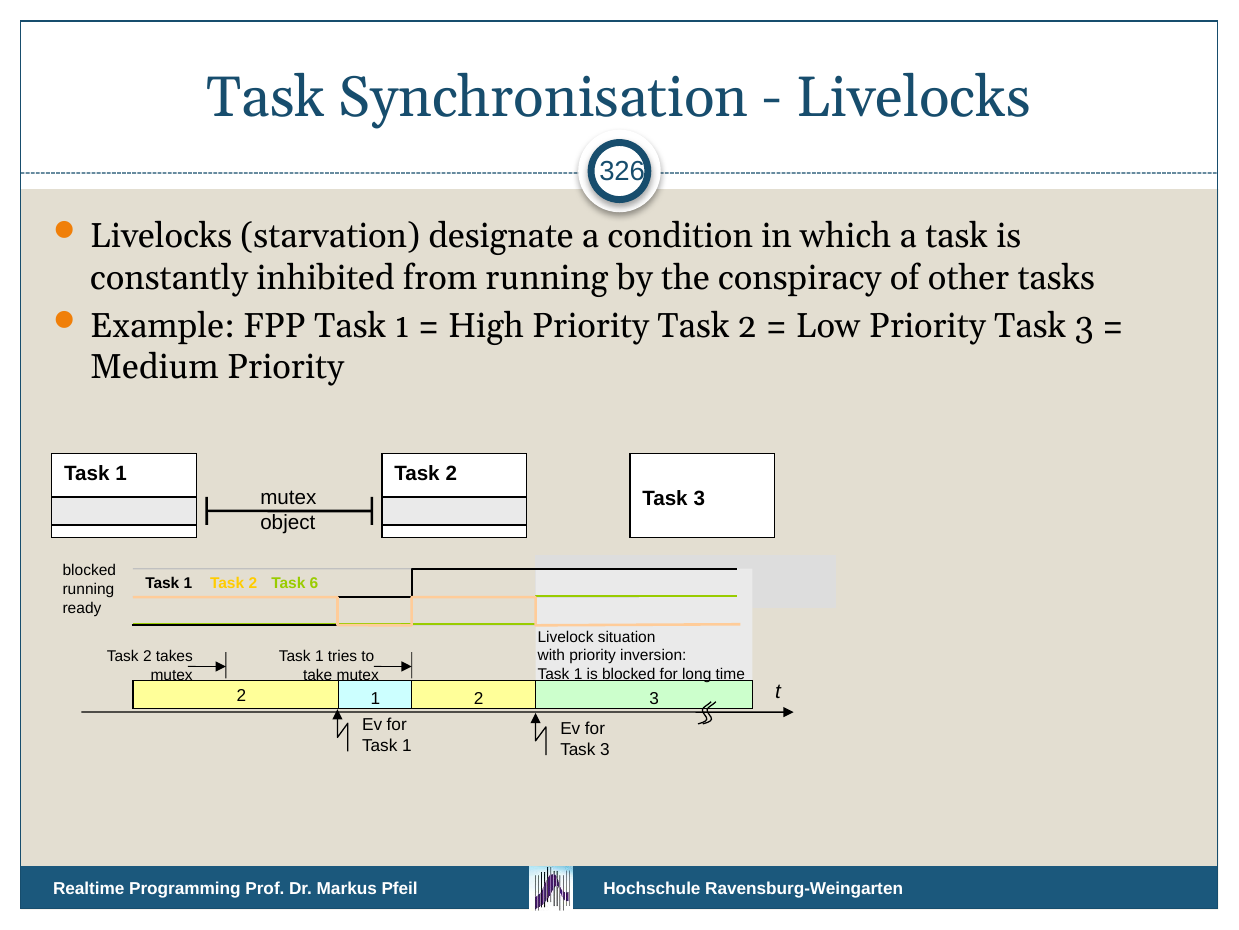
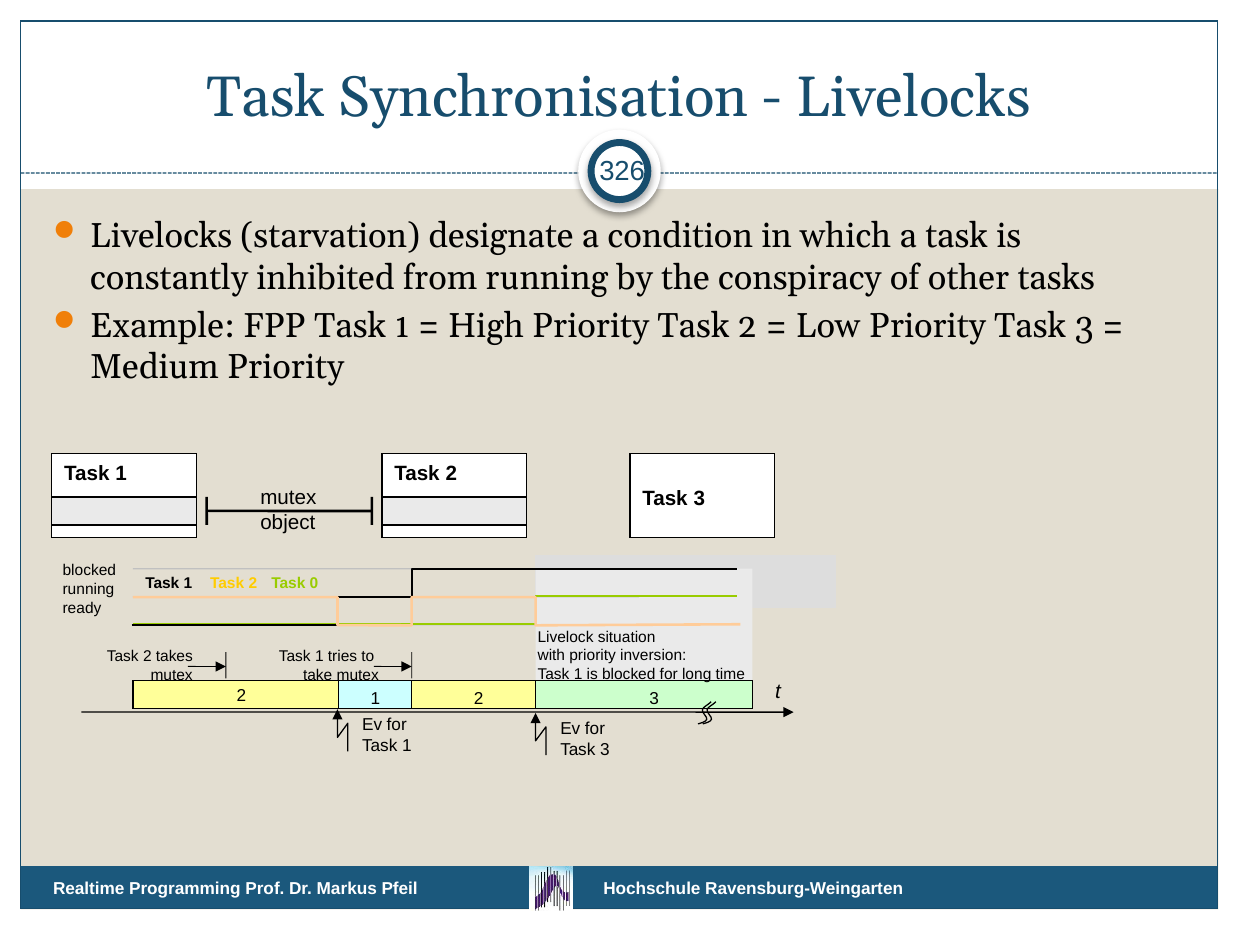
6: 6 -> 0 (314, 583)
